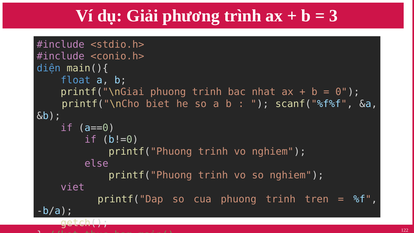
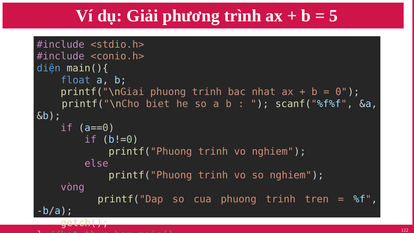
3: 3 -> 5 (334, 16)
viet: viet -> vòng (73, 187)
